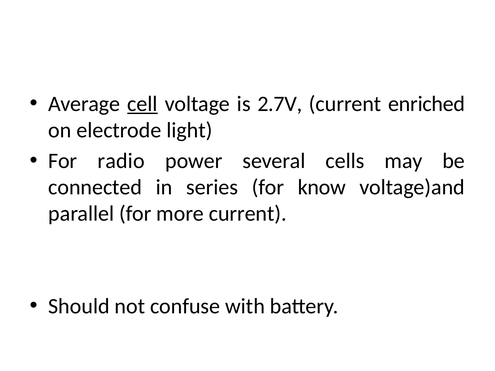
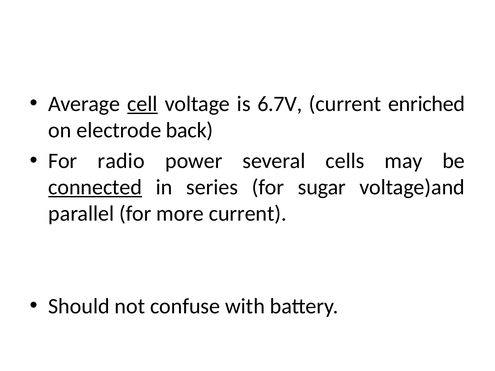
2.7V: 2.7V -> 6.7V (280, 104)
light: light -> back (190, 130)
connected underline: none -> present (95, 187)
know: know -> sugar (322, 187)
